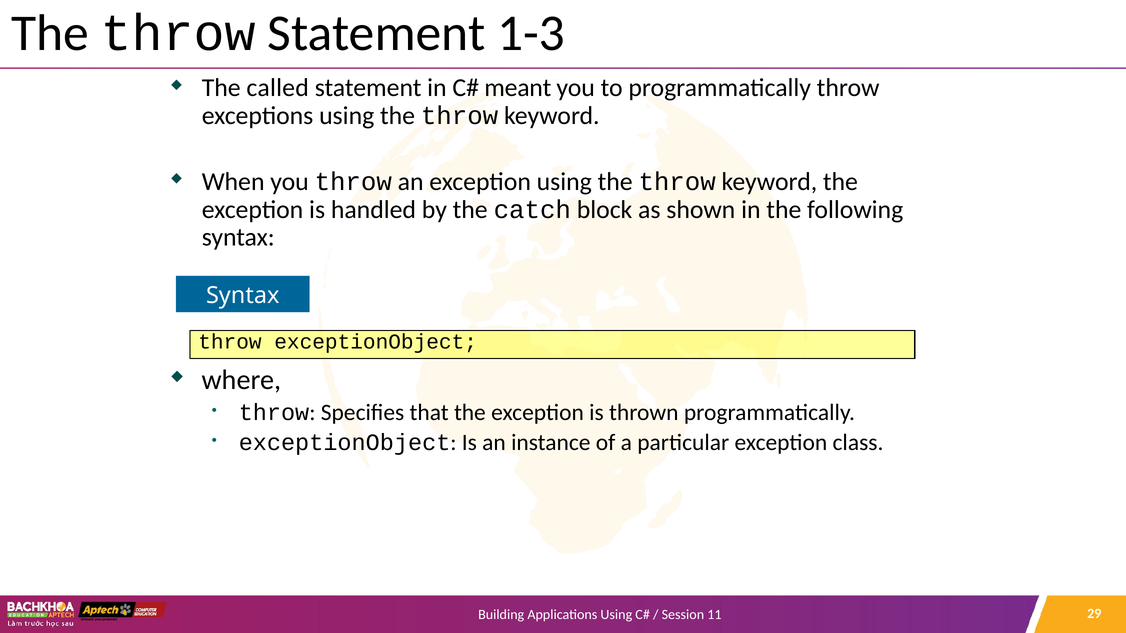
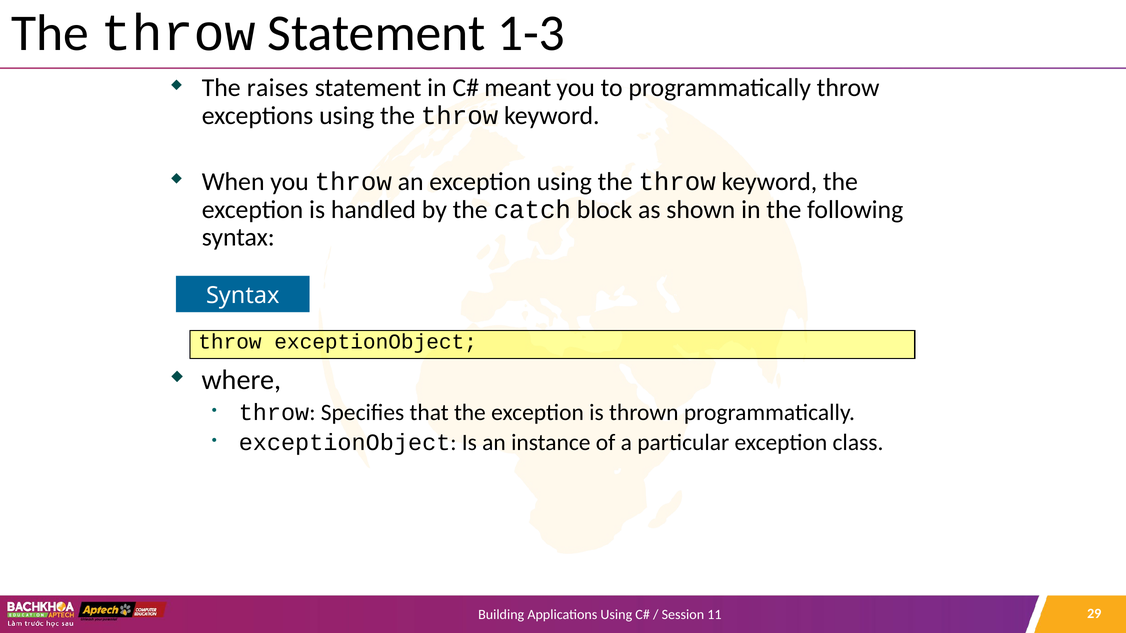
called: called -> raises (278, 88)
